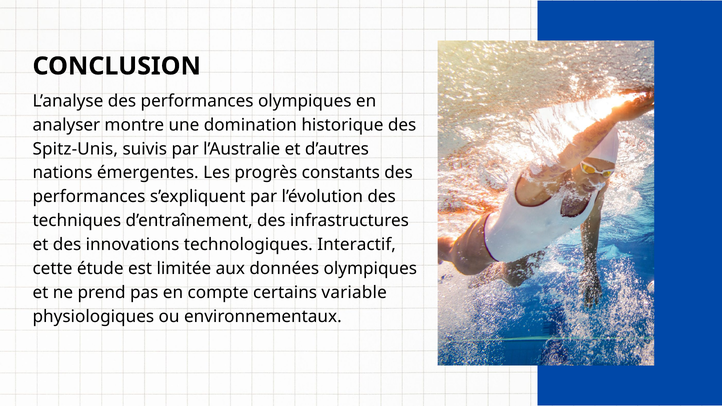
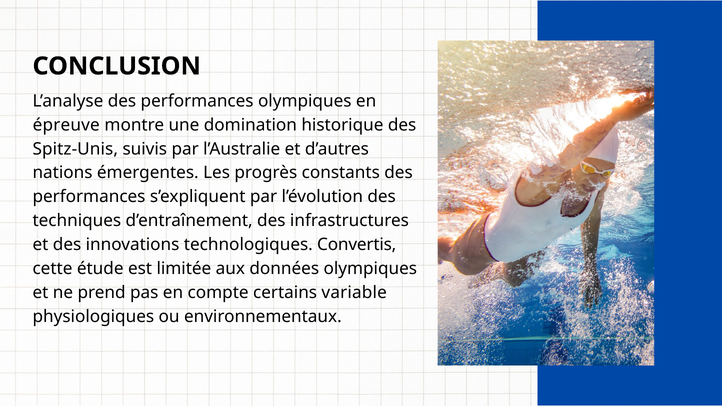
analyser: analyser -> épreuve (66, 125)
Interactif: Interactif -> Convertis (357, 245)
